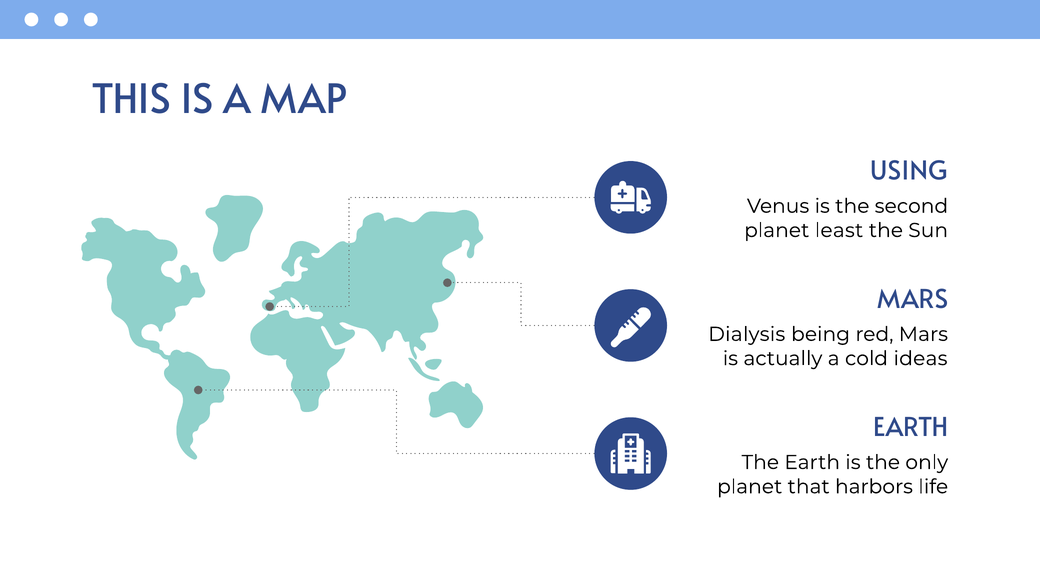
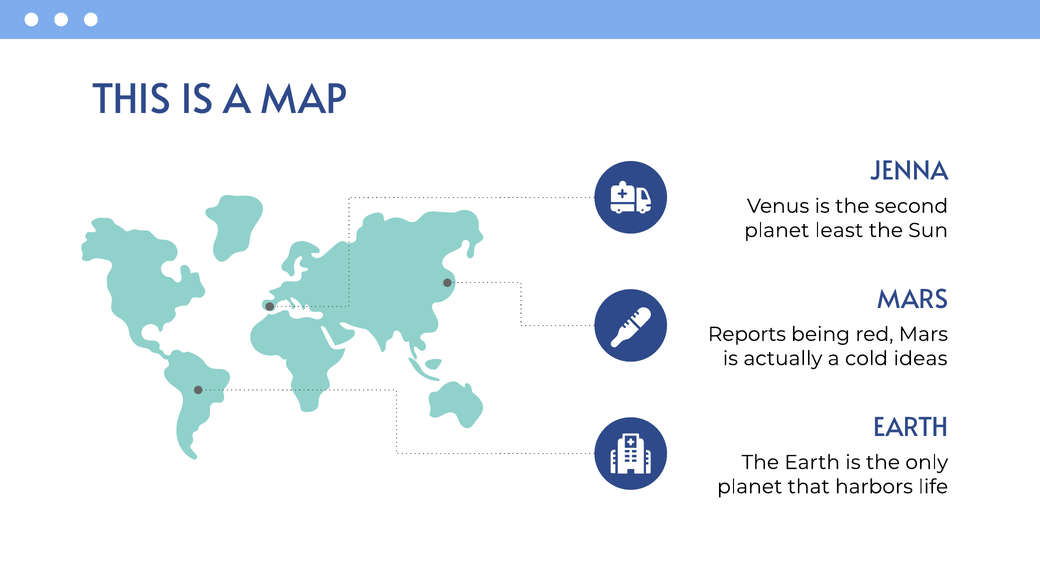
USING: USING -> JENNA (909, 171)
Dialysis: Dialysis -> Reports (747, 334)
